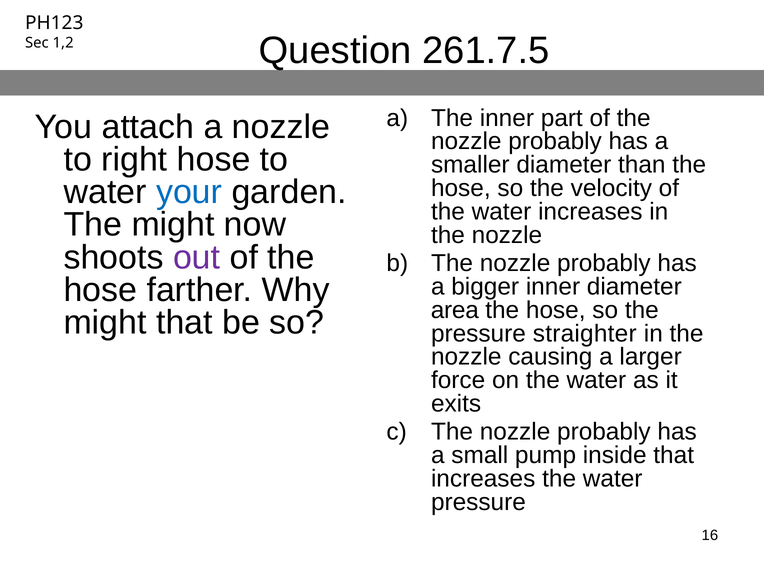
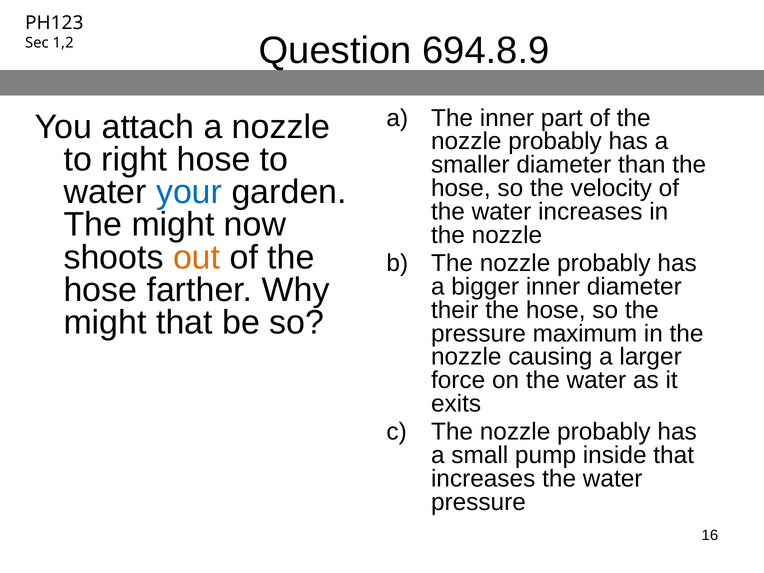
261.7.5: 261.7.5 -> 694.8.9 (486, 50)
out colour: purple -> orange (197, 257)
area: area -> their (455, 310)
straighter: straighter -> maximum (585, 333)
